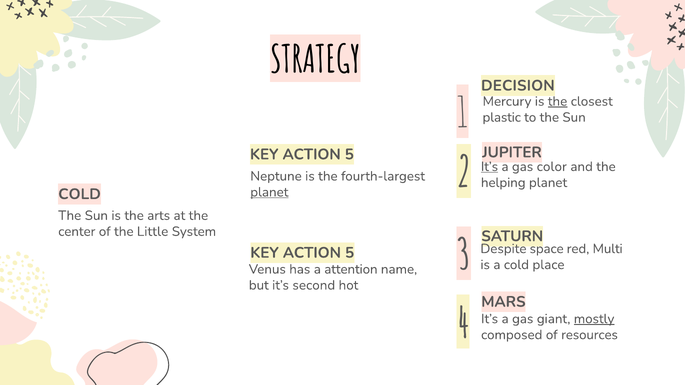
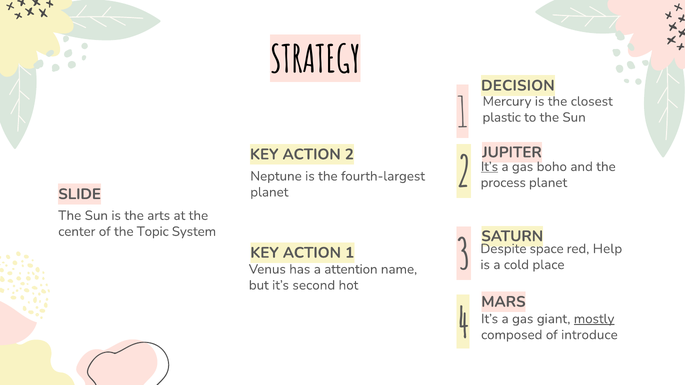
the underline: present -> none (558, 101)
5: 5 -> 2 (349, 154)
color: color -> boho (552, 167)
helping: helping -> process (503, 183)
planet underline: present -> none (269, 192)
COLD: COLD -> SLIDE (80, 194)
Little: Little -> Topic (153, 232)
Multi: Multi -> Help (607, 249)
5: 5 -> 1 (350, 253)
resources: resources -> introduce (589, 335)
